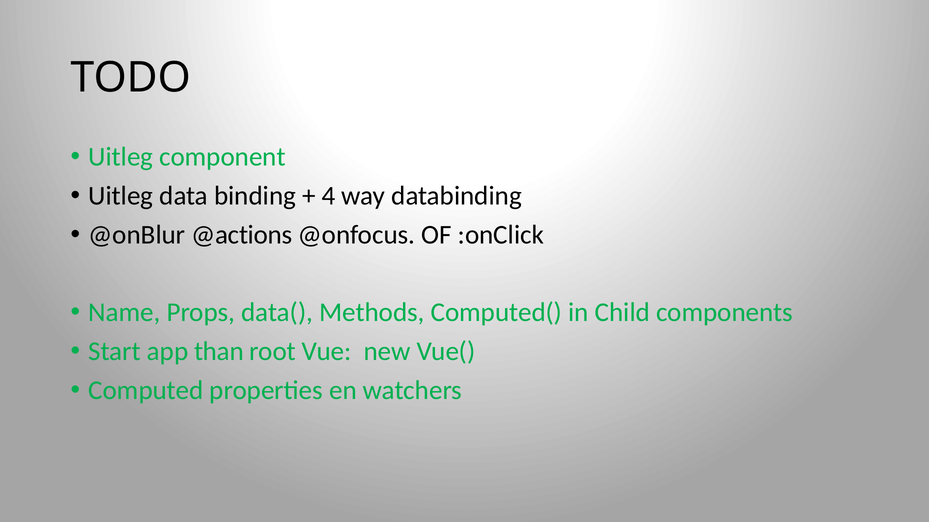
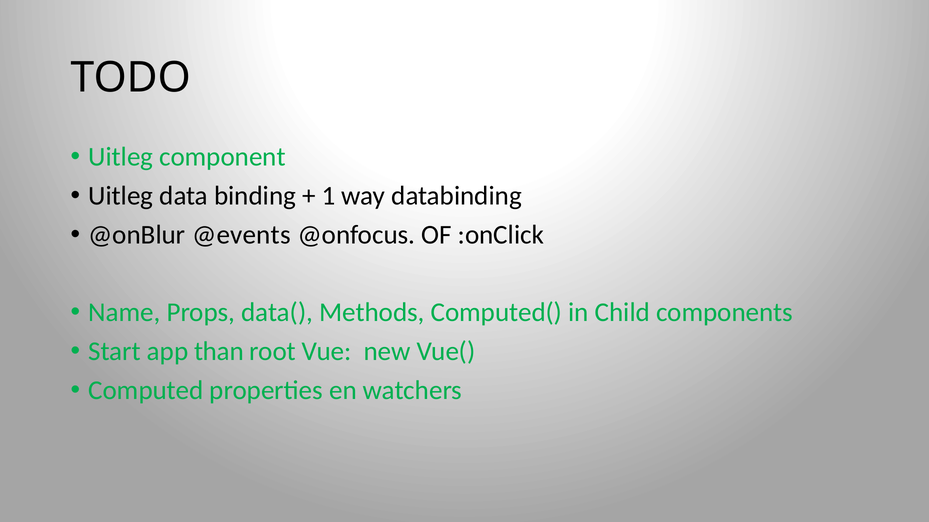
4: 4 -> 1 (328, 196)
@actions: @actions -> @events (241, 235)
